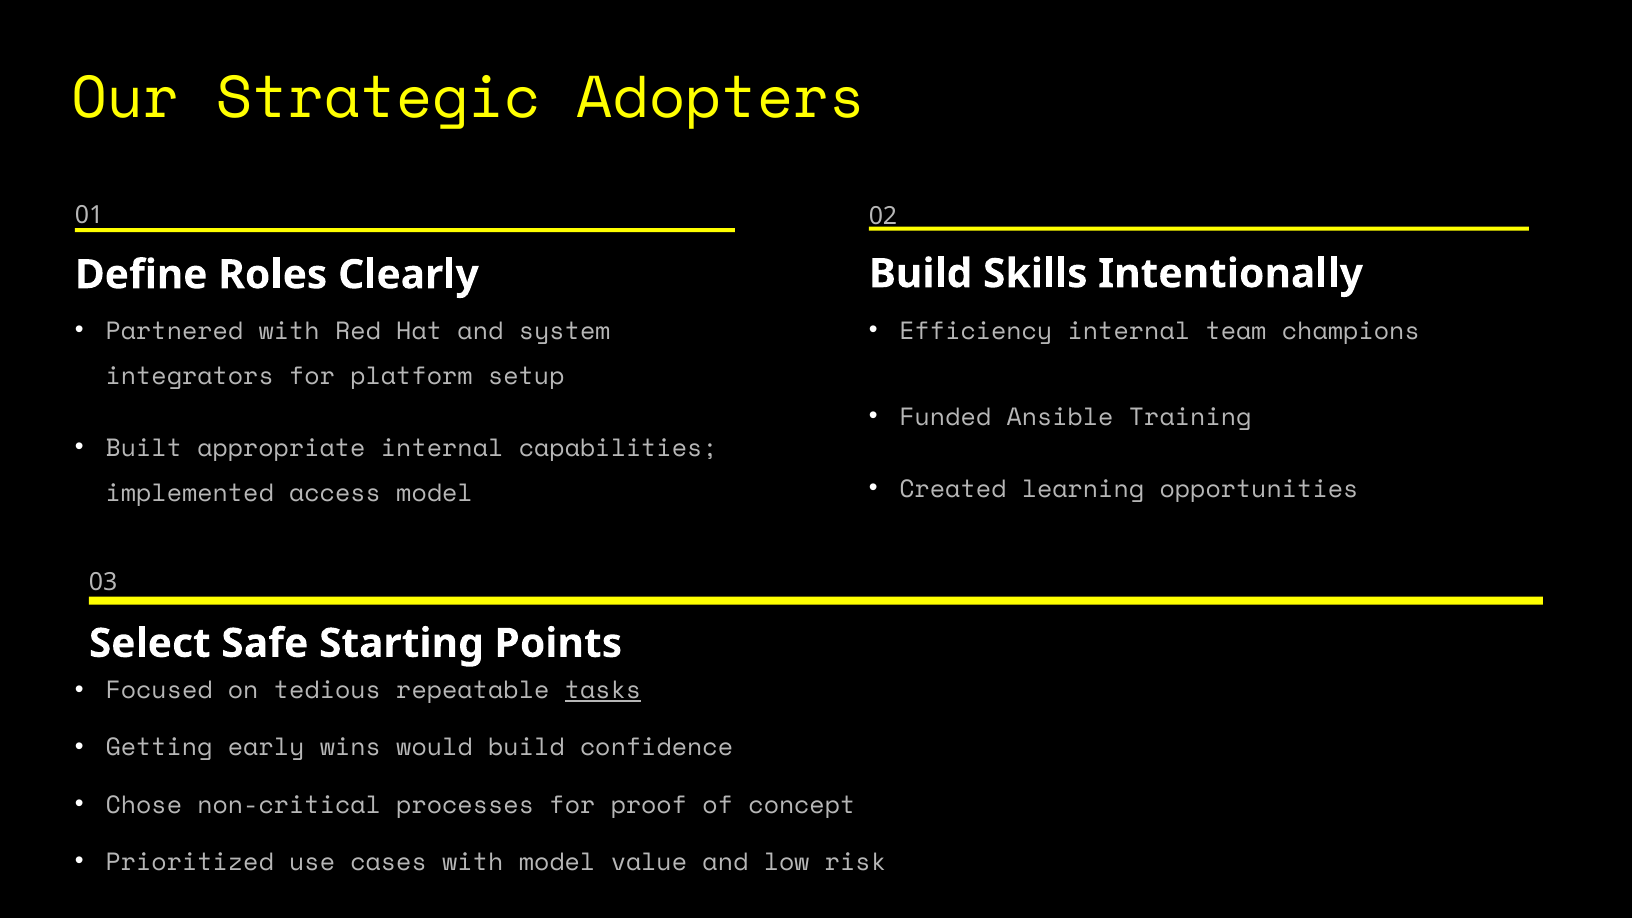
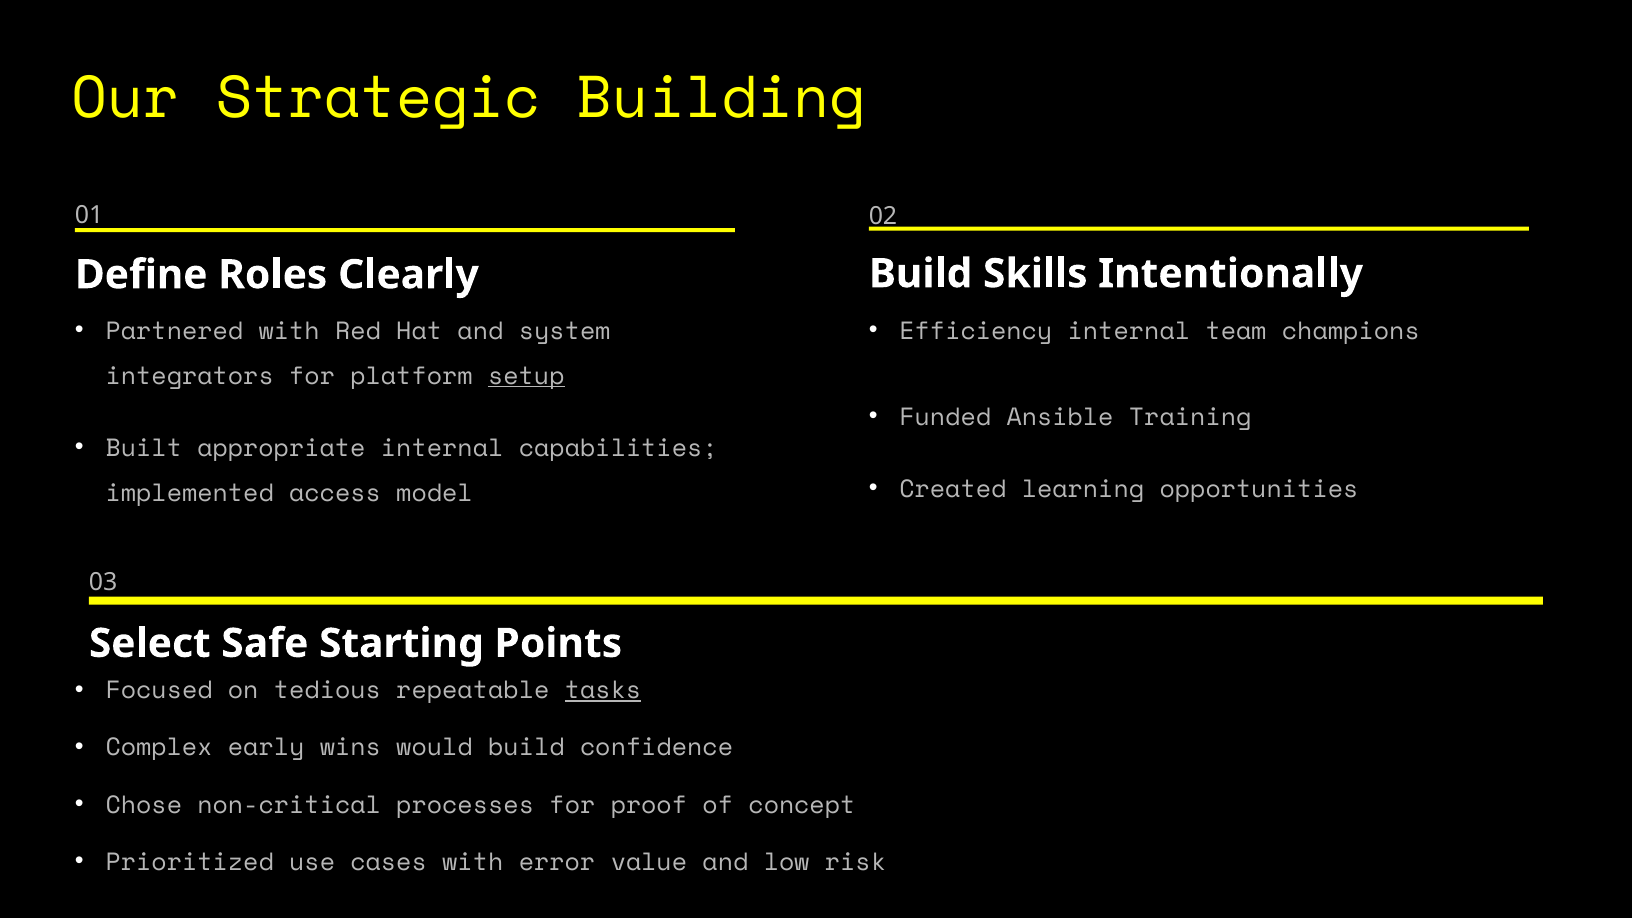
Adopters: Adopters -> Building (721, 98)
setup underline: none -> present (526, 376)
Getting: Getting -> Complex (159, 748)
with model: model -> error (557, 862)
